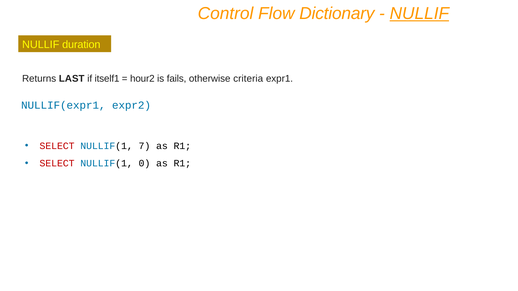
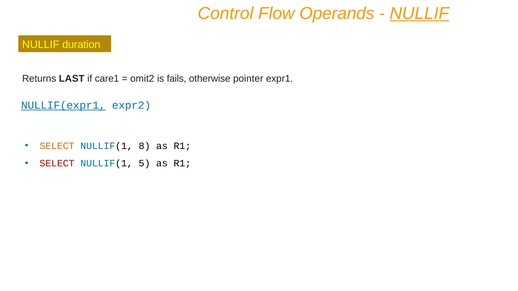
Dictionary: Dictionary -> Operands (337, 13)
itself1: itself1 -> care1 (107, 79)
hour2: hour2 -> omit2 (142, 79)
criteria: criteria -> pointer (248, 79)
NULLIF(expr1 underline: none -> present (63, 105)
SELECT colour: red -> orange (57, 146)
7: 7 -> 8 (144, 146)
0: 0 -> 5 (144, 164)
